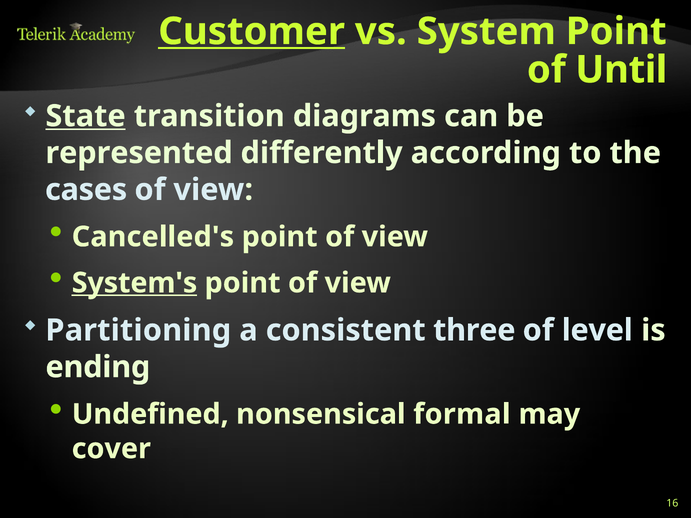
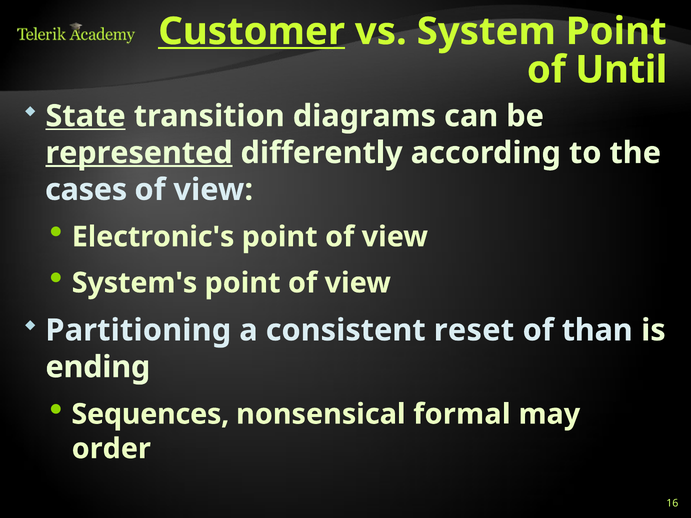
represented underline: none -> present (139, 153)
Cancelled's: Cancelled's -> Electronic's (153, 237)
System's underline: present -> none (134, 283)
three: three -> reset (474, 330)
level: level -> than (597, 330)
Undefined: Undefined -> Sequences (150, 414)
cover: cover -> order (111, 449)
